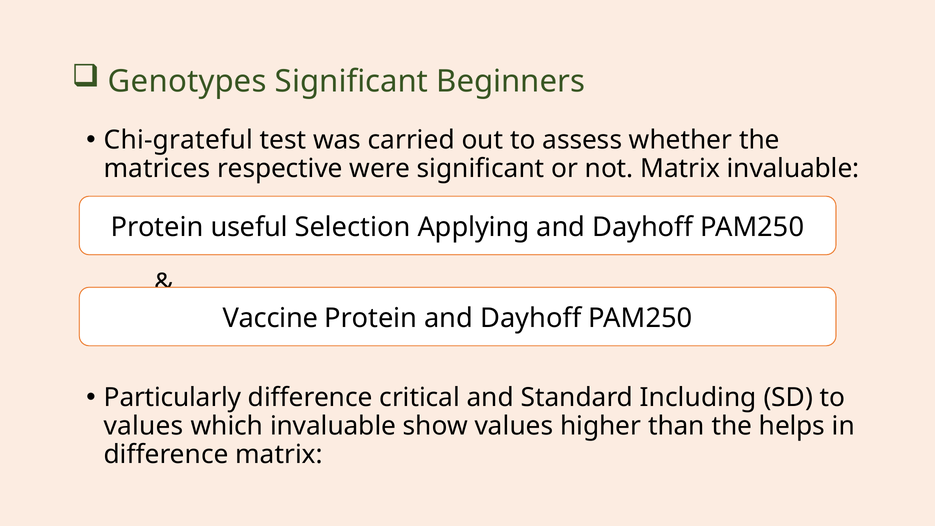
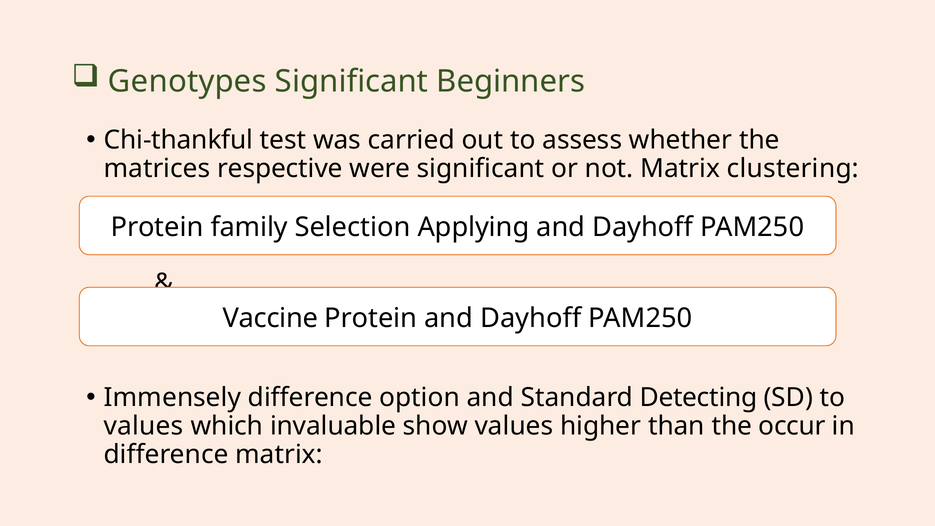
Chi-grateful: Chi-grateful -> Chi-thankful (179, 140)
Matrix invaluable: invaluable -> clustering (793, 168)
useful: useful -> family (249, 227)
Particularly: Particularly -> Immensely (172, 397)
critical: critical -> option (420, 397)
Including: Including -> Detecting (698, 397)
helps: helps -> occur (792, 426)
